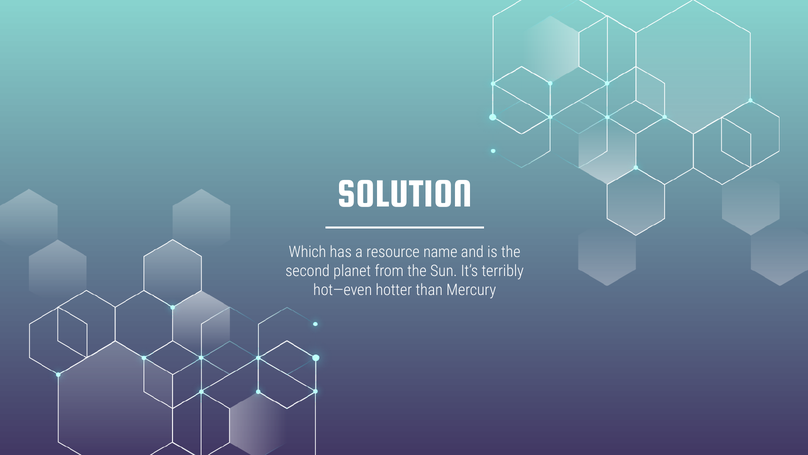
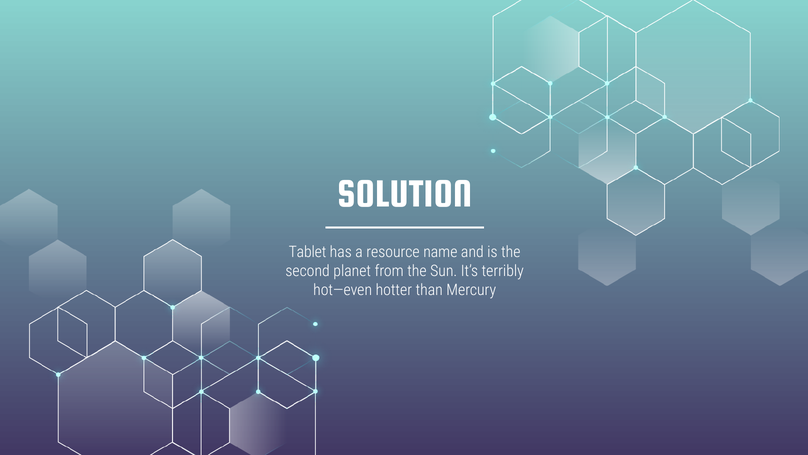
Which: Which -> Tablet (308, 252)
